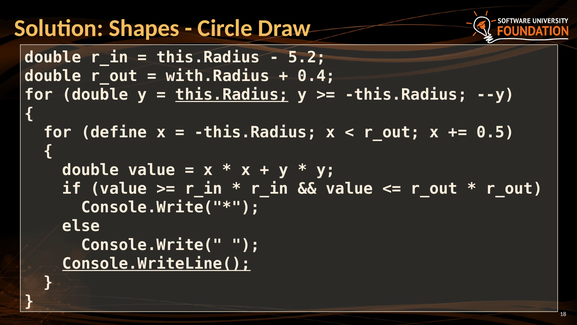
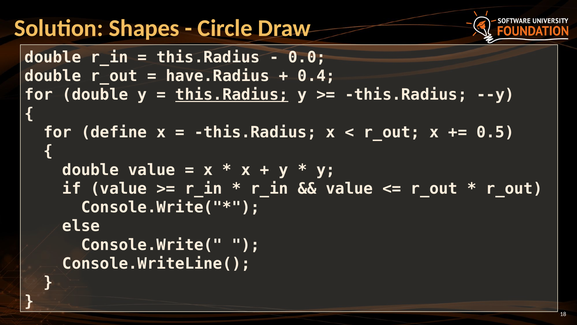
5.2: 5.2 -> 0.0 (307, 57)
with.Radius: with.Radius -> have.Radius (218, 76)
Console.WriteLine( underline: present -> none (156, 263)
